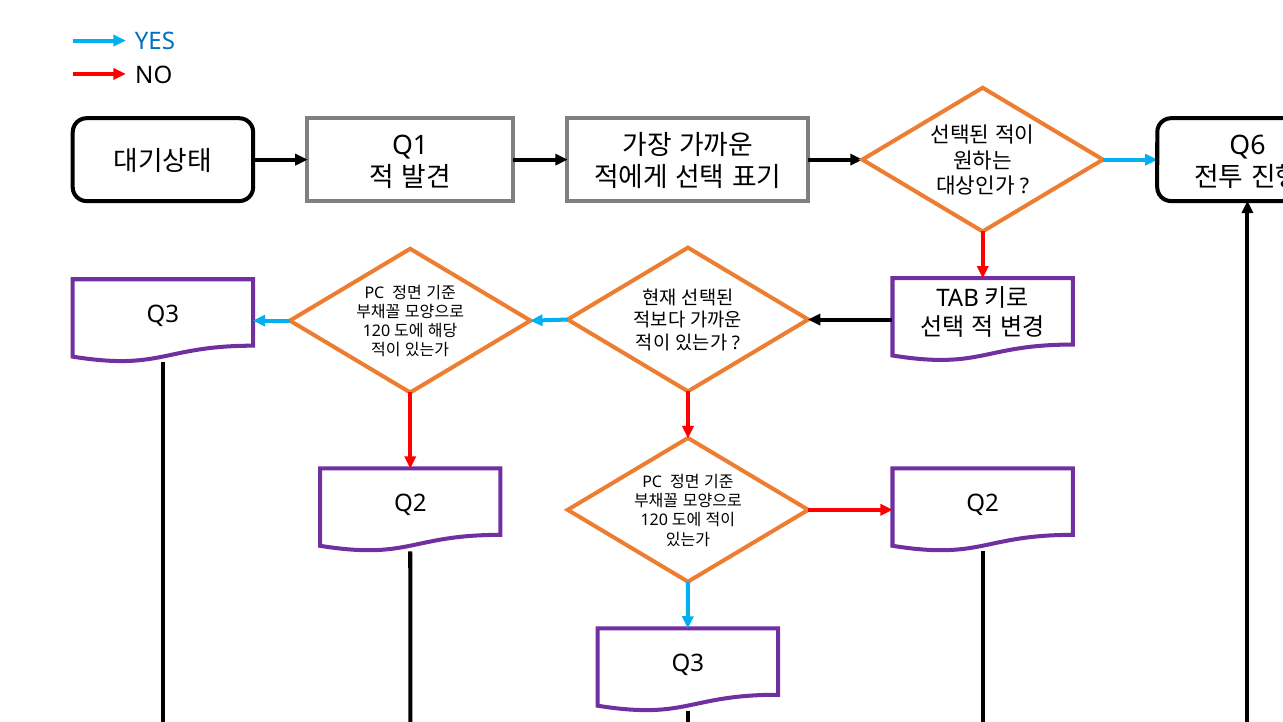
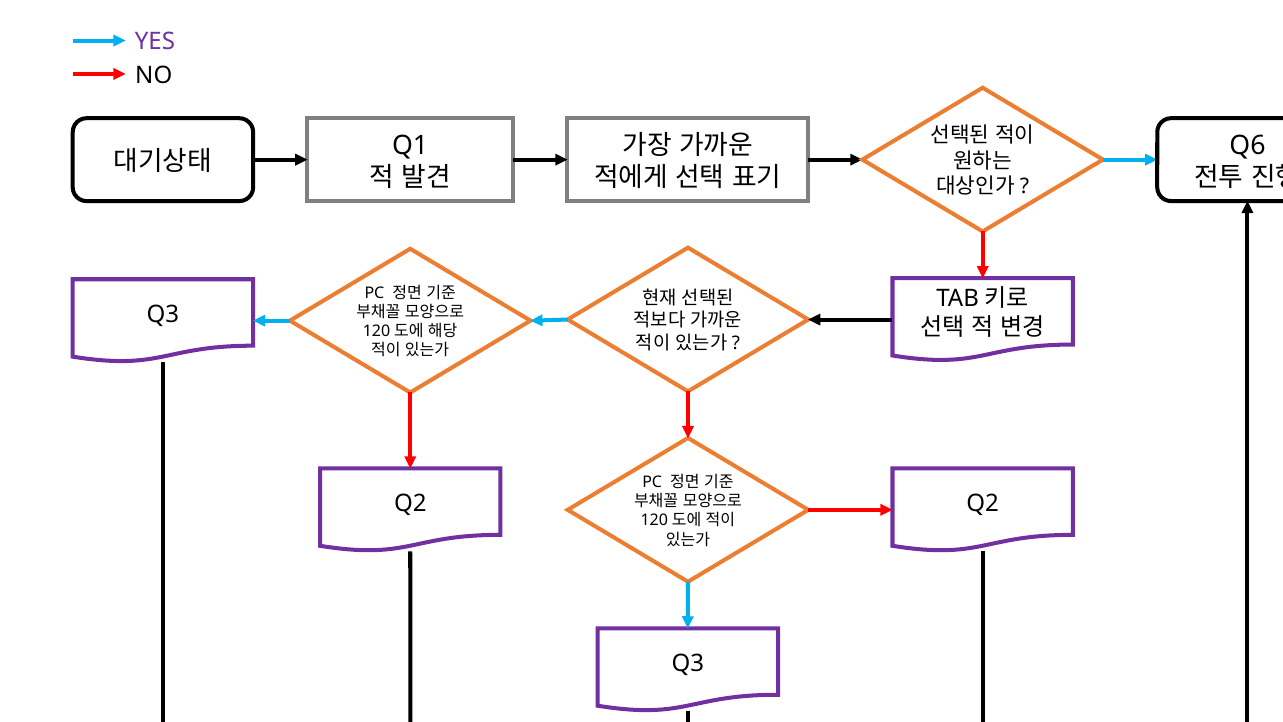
YES colour: blue -> purple (155, 42)
